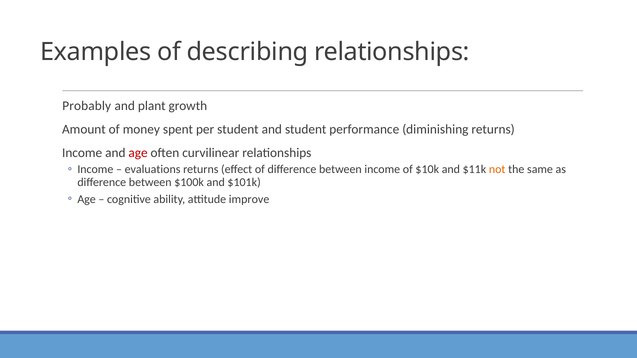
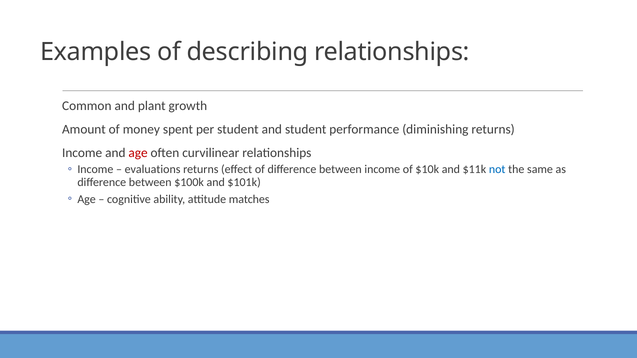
Probably: Probably -> Common (87, 106)
not colour: orange -> blue (497, 169)
improve: improve -> matches (249, 199)
